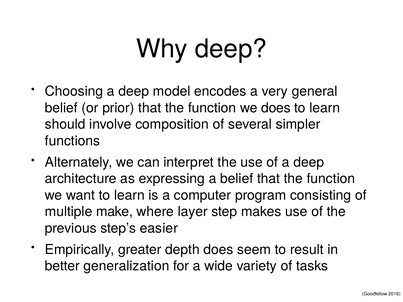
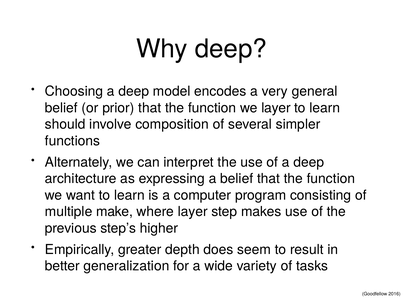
we does: does -> layer (276, 108)
easier: easier -> higher (159, 228)
